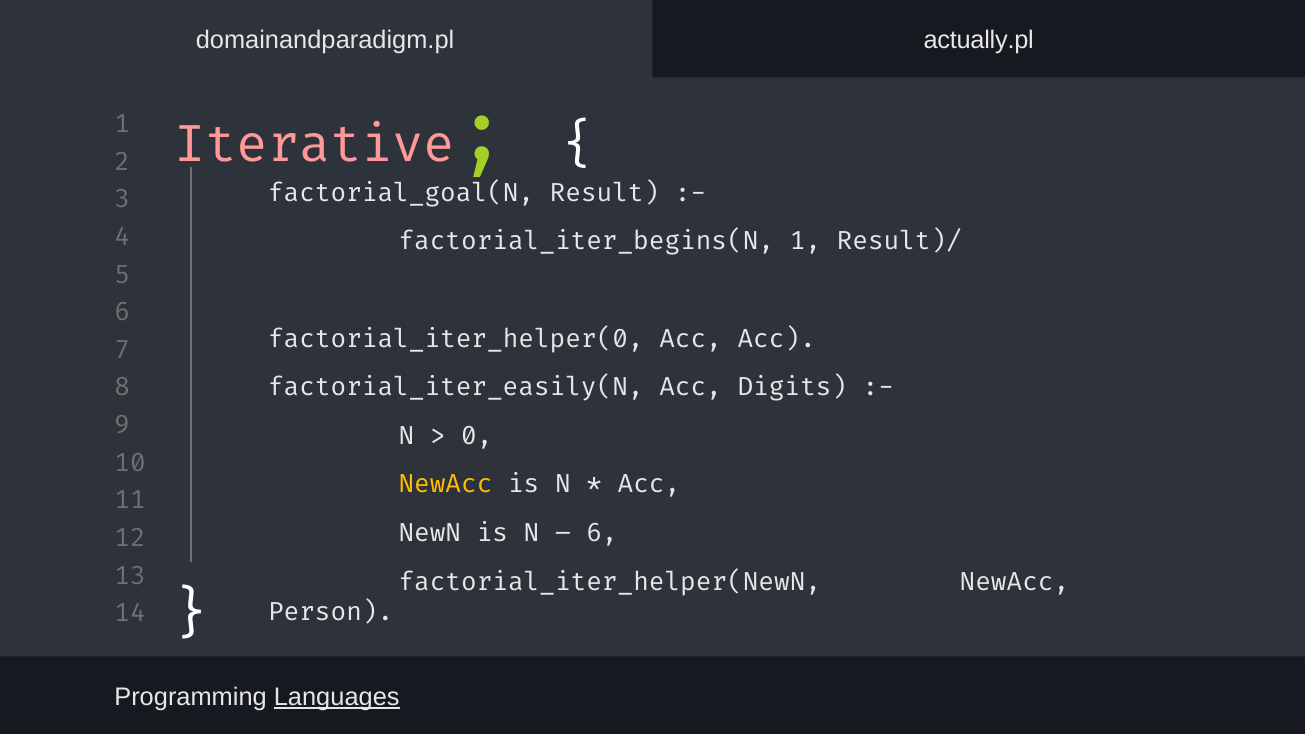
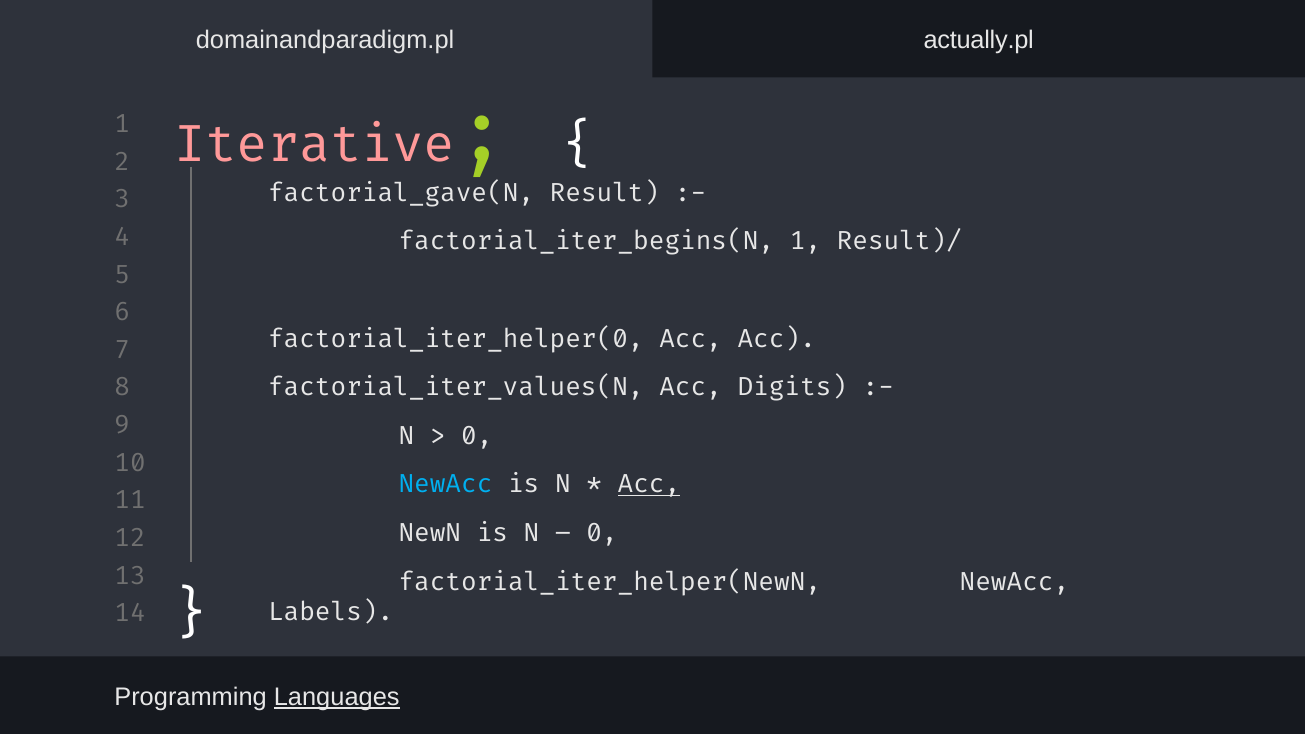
factorial_goal(N: factorial_goal(N -> factorial_gave(N (401, 193)
factorial_iter_easily(N: factorial_iter_easily(N -> factorial_iter_values(N (456, 387)
NewAcc colour: yellow -> light blue (445, 485)
Acc underline: none -> present (649, 485)
6: 6 -> 0 (602, 533)
Person: Person -> Labels (331, 612)
